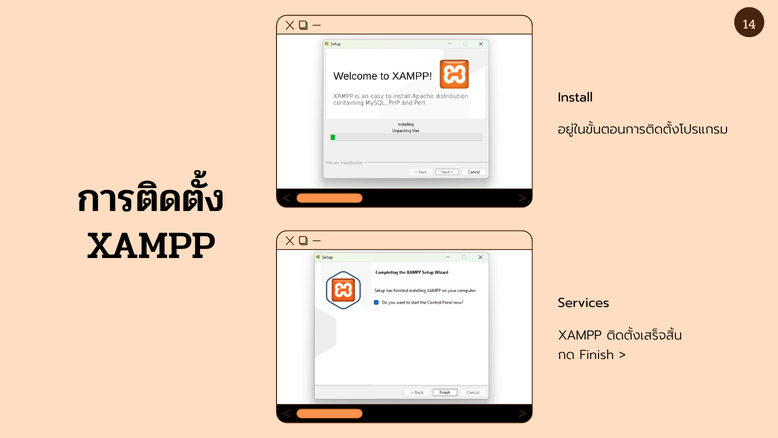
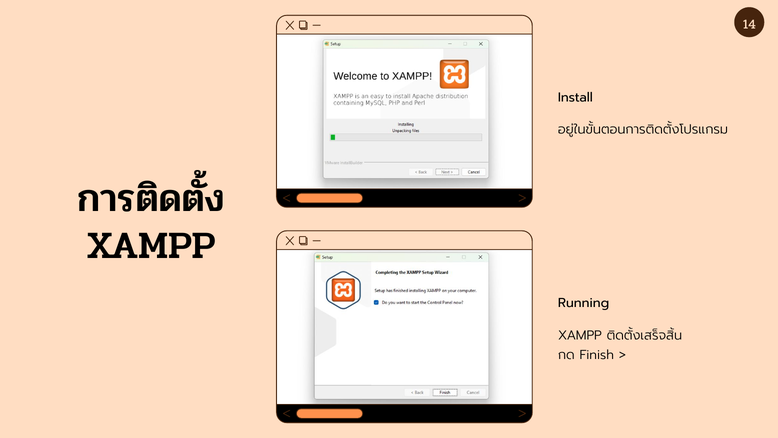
Services: Services -> Running (584, 303)
